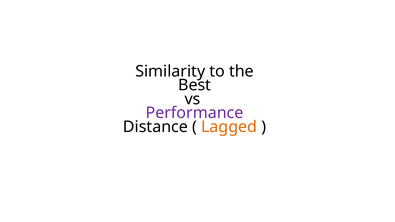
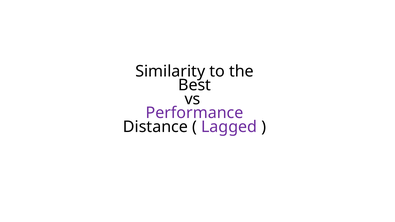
Lagged colour: orange -> purple (229, 127)
